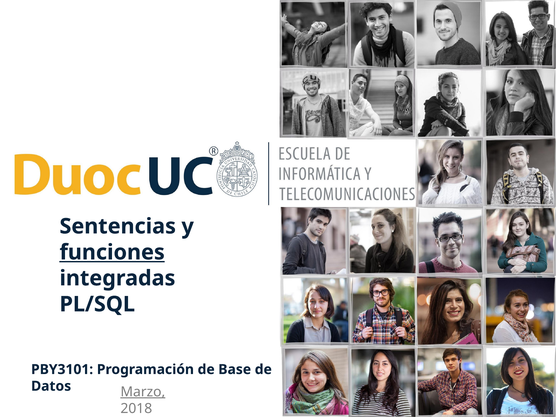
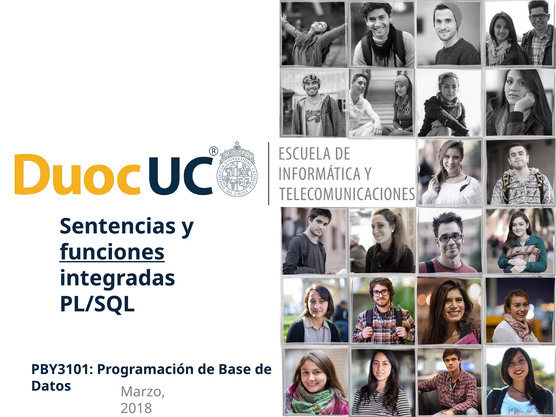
Marzo underline: present -> none (143, 392)
